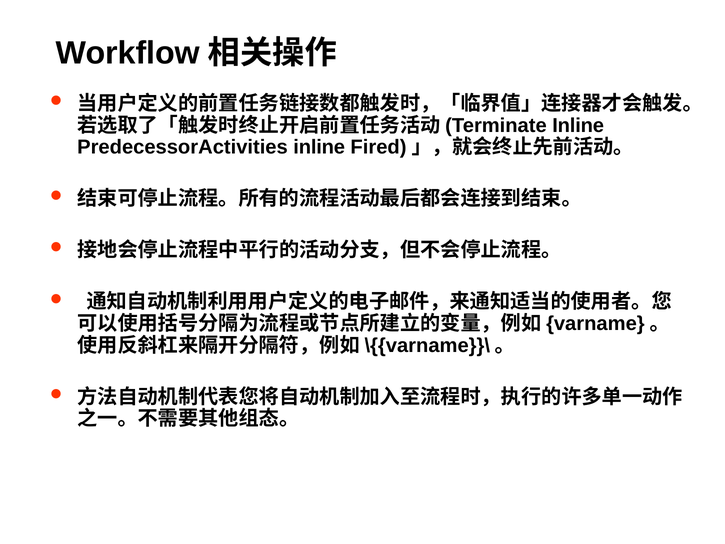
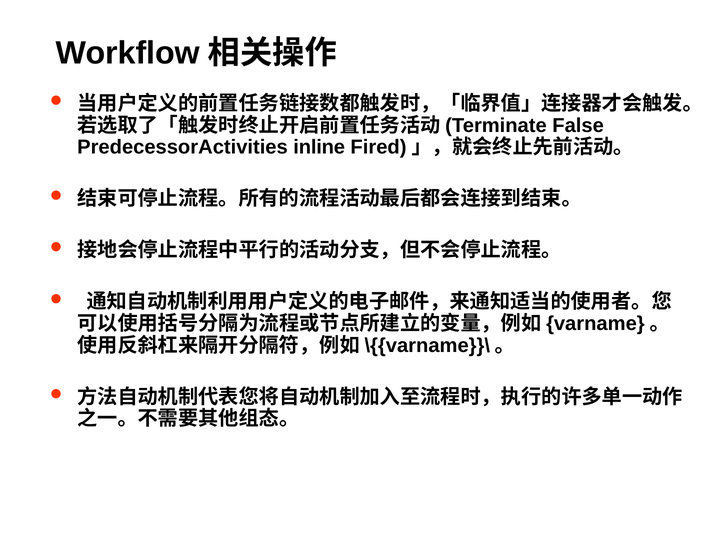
Inline: Inline -> False (578, 125)
